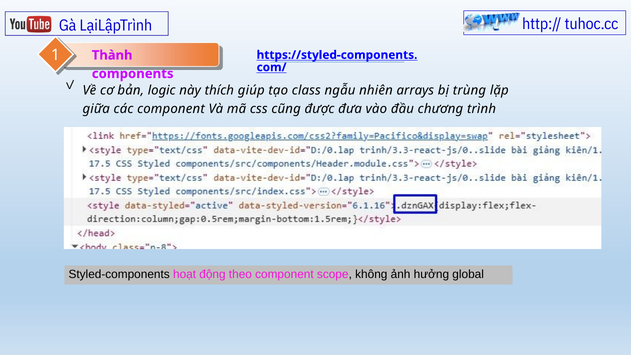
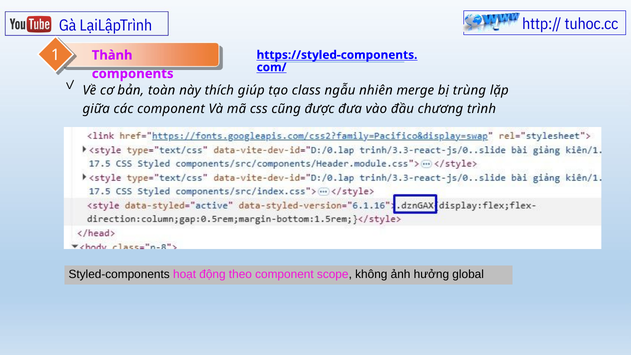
logic: logic -> toàn (162, 90)
arrays: arrays -> merge (415, 90)
